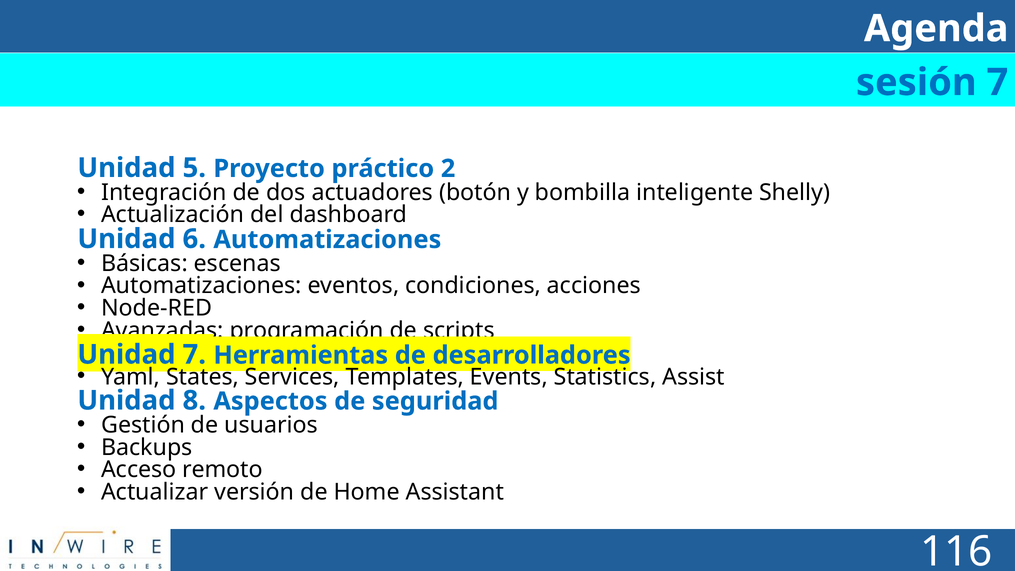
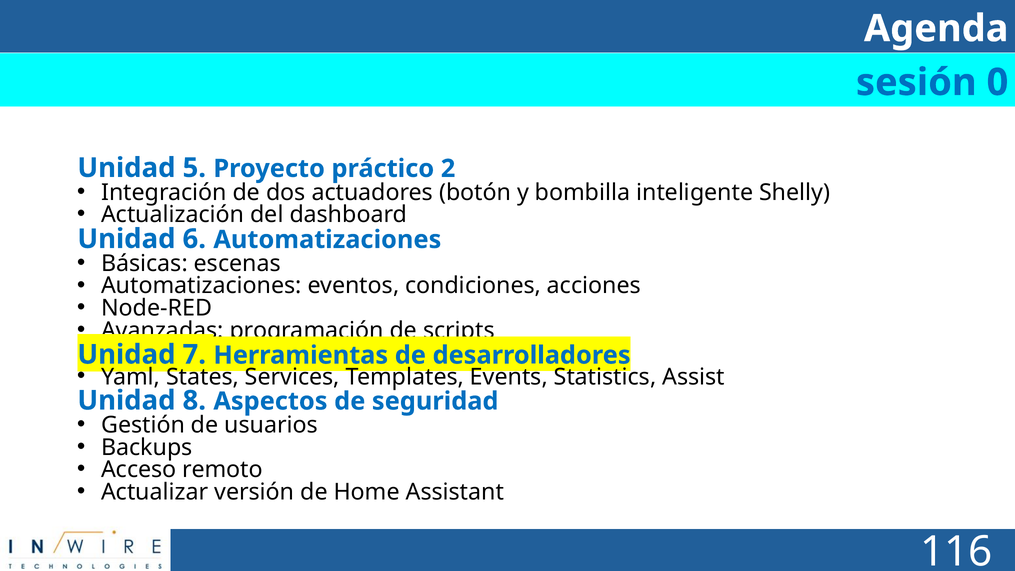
sesión 7: 7 -> 0 (997, 82)
